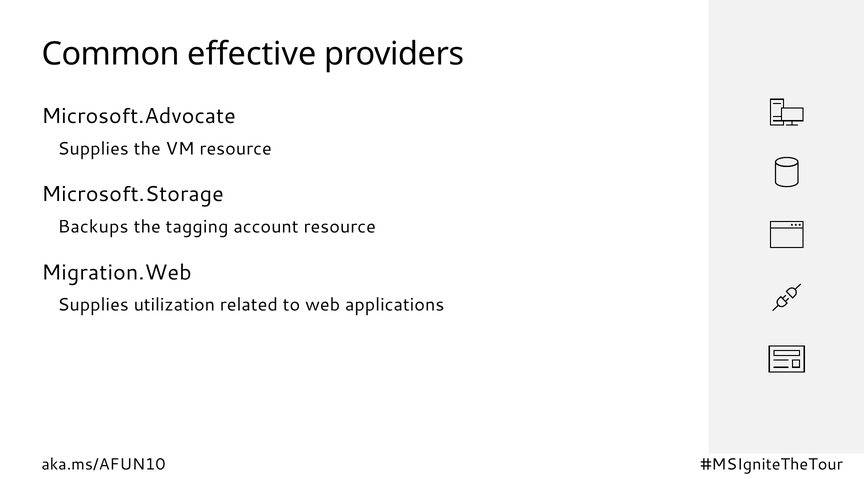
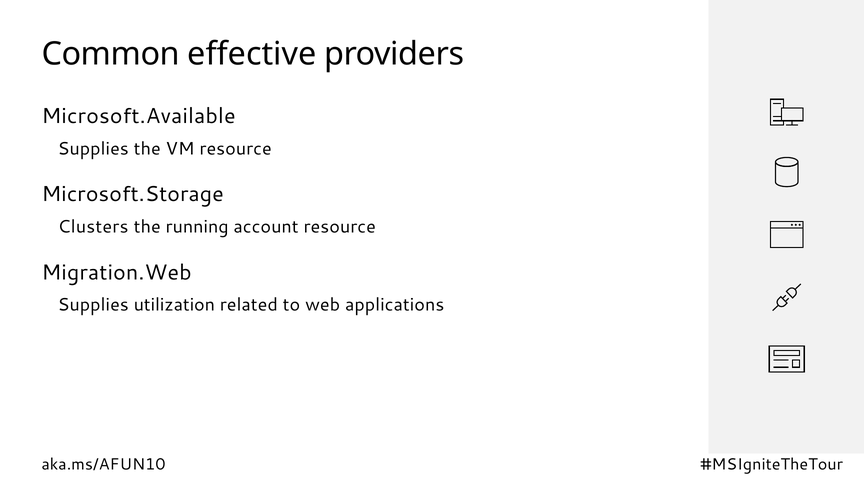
Microsoft.Advocate: Microsoft.Advocate -> Microsoft.Available (139, 116)
Backups: Backups -> Clusters (93, 227)
tagging: tagging -> running (197, 227)
